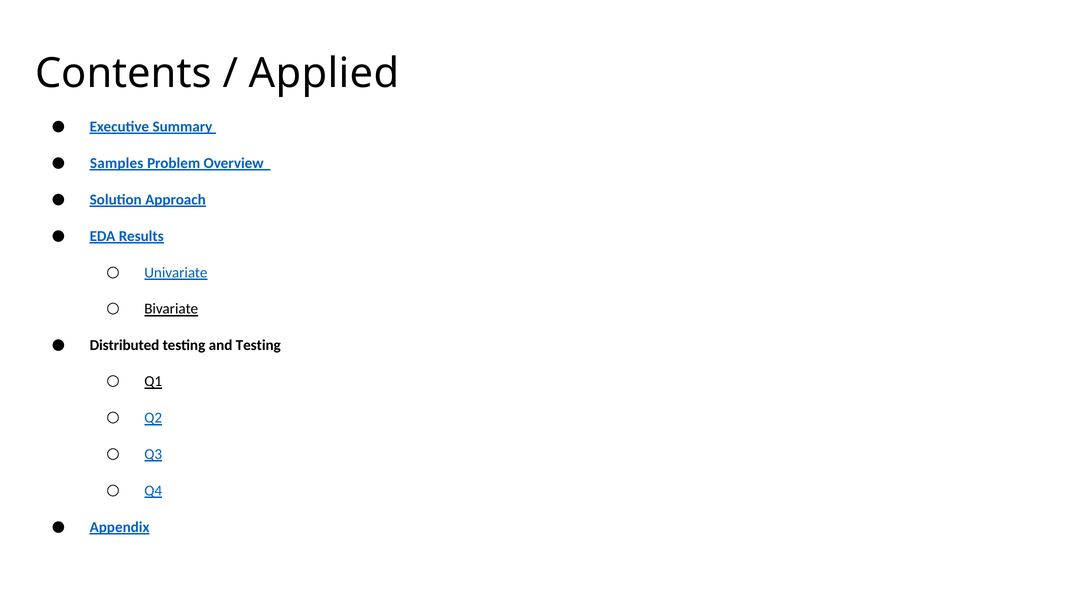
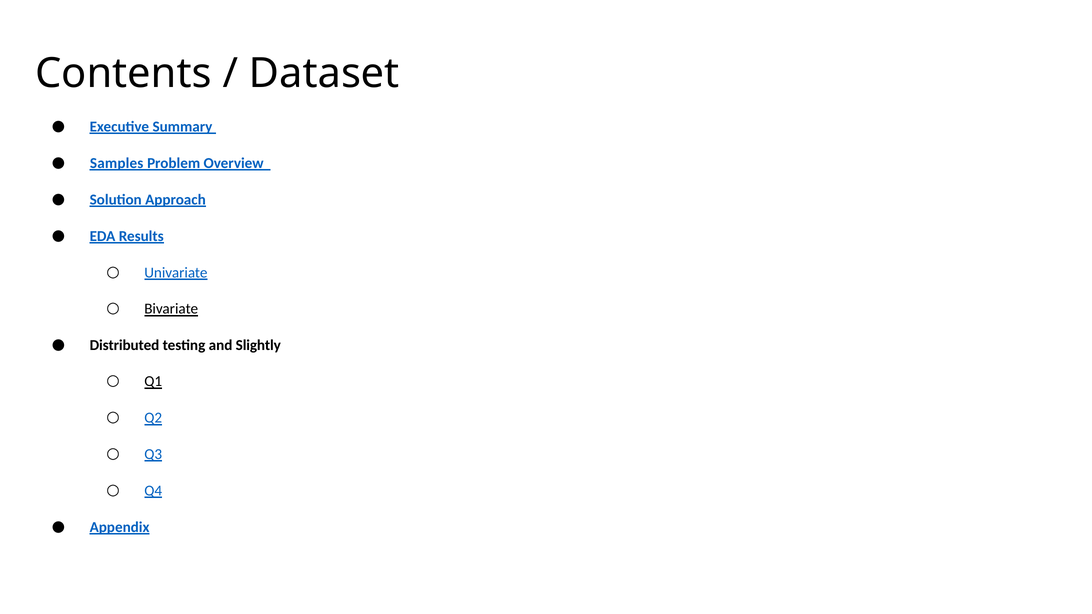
Applied: Applied -> Dataset (324, 73)
and Testing: Testing -> Slightly (258, 345)
